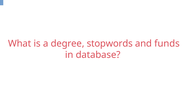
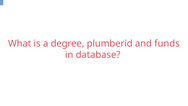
stopwords: stopwords -> plumberid (110, 43)
